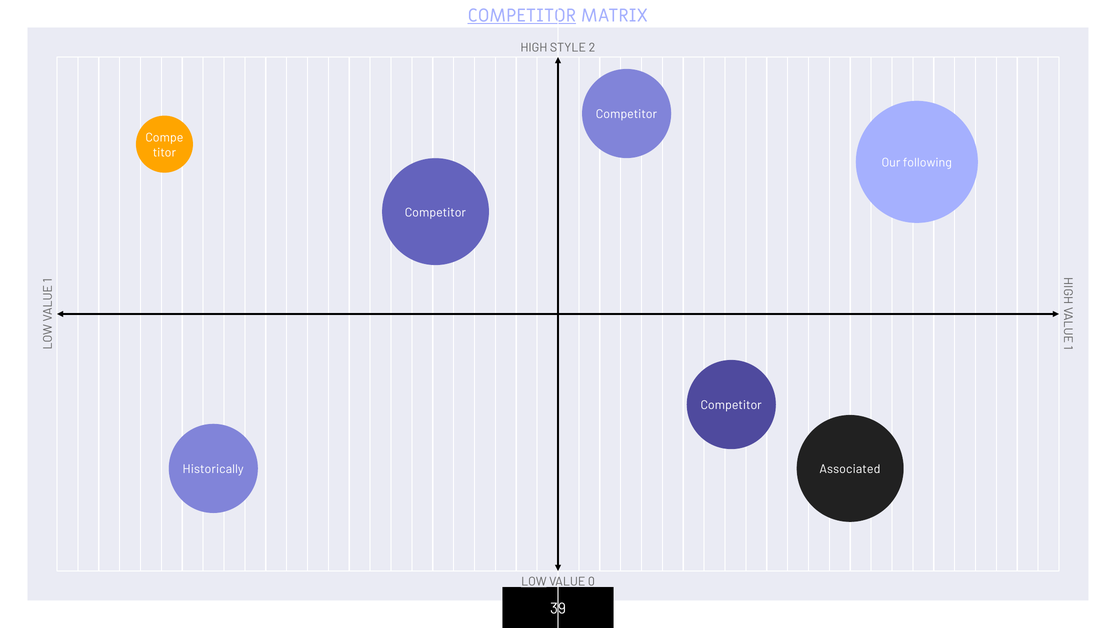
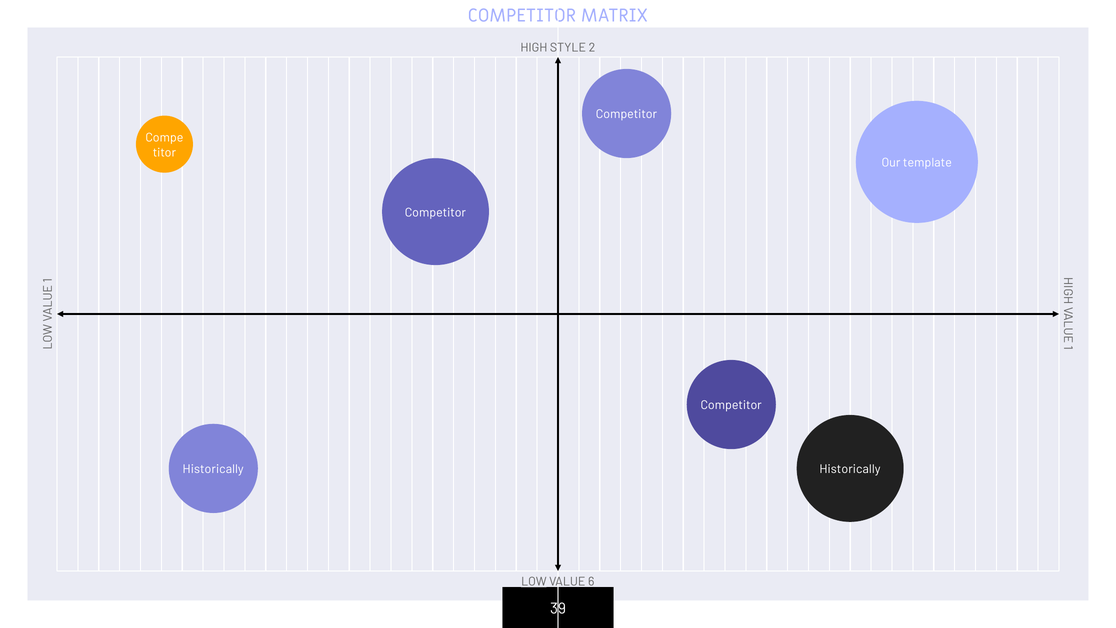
COMPETITOR underline: present -> none (522, 16)
following: following -> template (927, 163)
Associated: Associated -> Historically (850, 469)
0: 0 -> 6 (591, 582)
